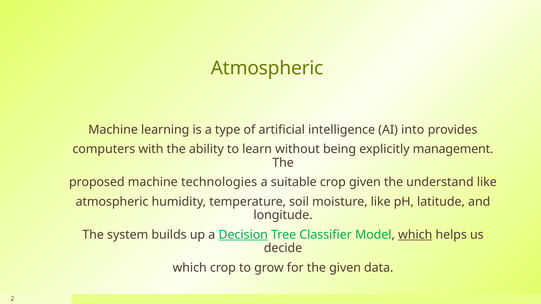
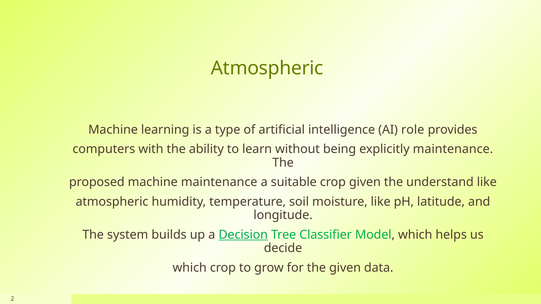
into: into -> role (413, 130)
explicitly management: management -> maintenance (453, 149)
machine technologies: technologies -> maintenance (219, 182)
which underline: present -> none (415, 235)
